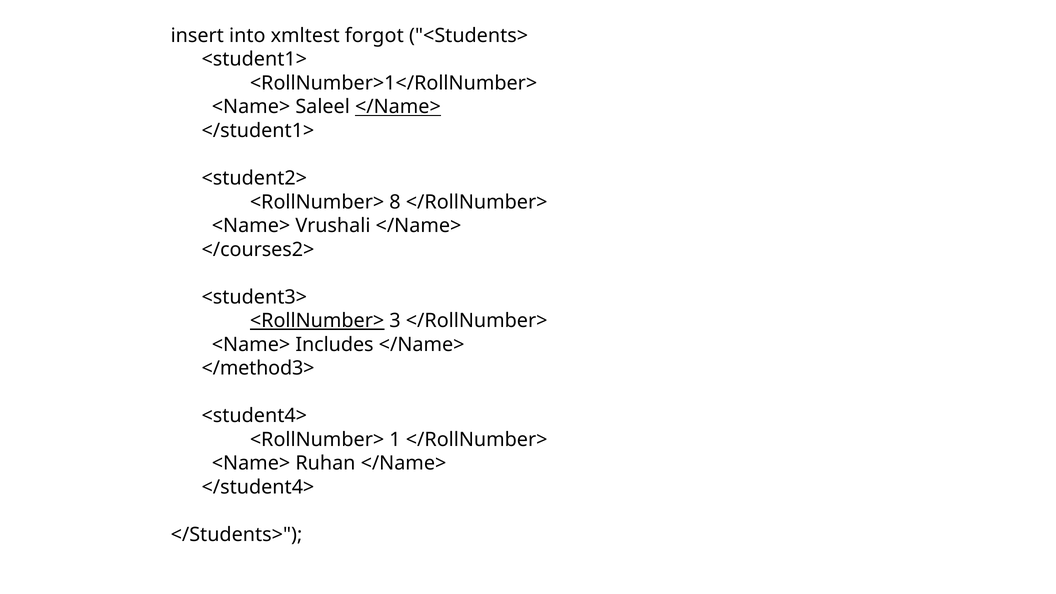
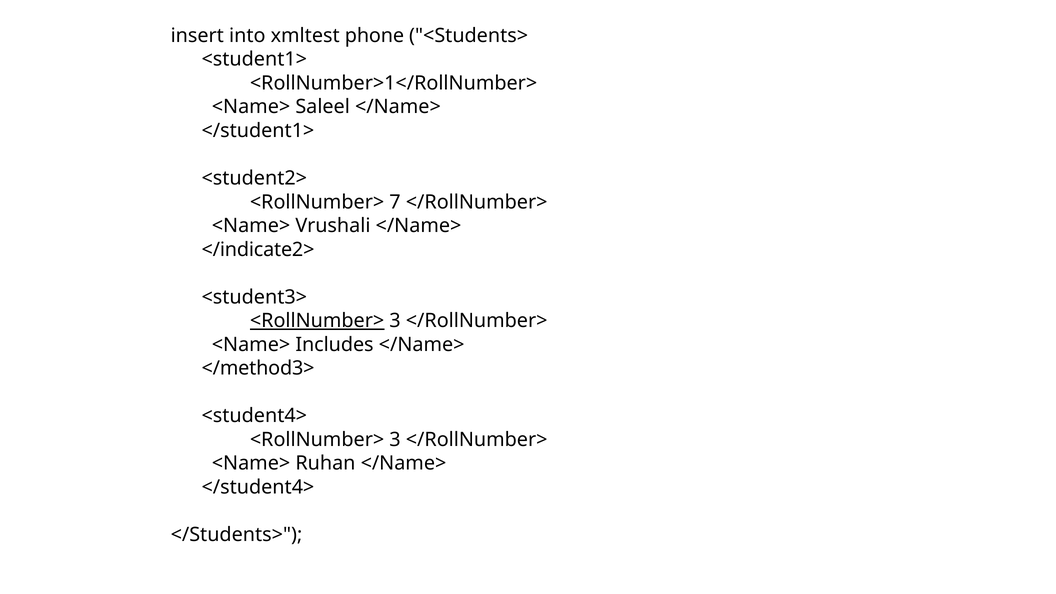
forgot: forgot -> phone (374, 36)
</Name> underline: present -> none (398, 107)
8: 8 -> 7 (395, 202)
</courses2>: </courses2> -> </indicate2> (258, 250)
1: 1 -> 3 (395, 440)
